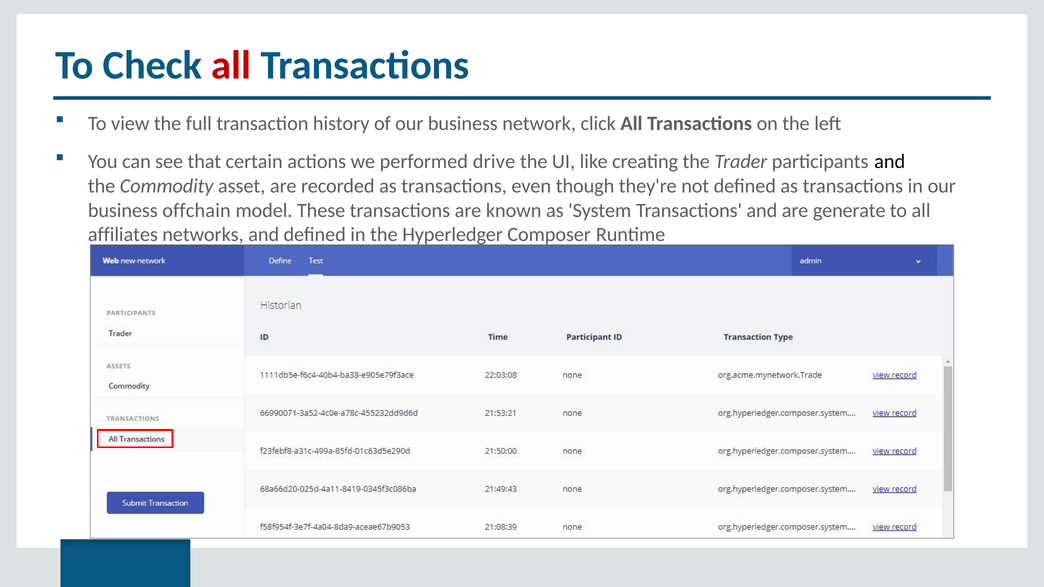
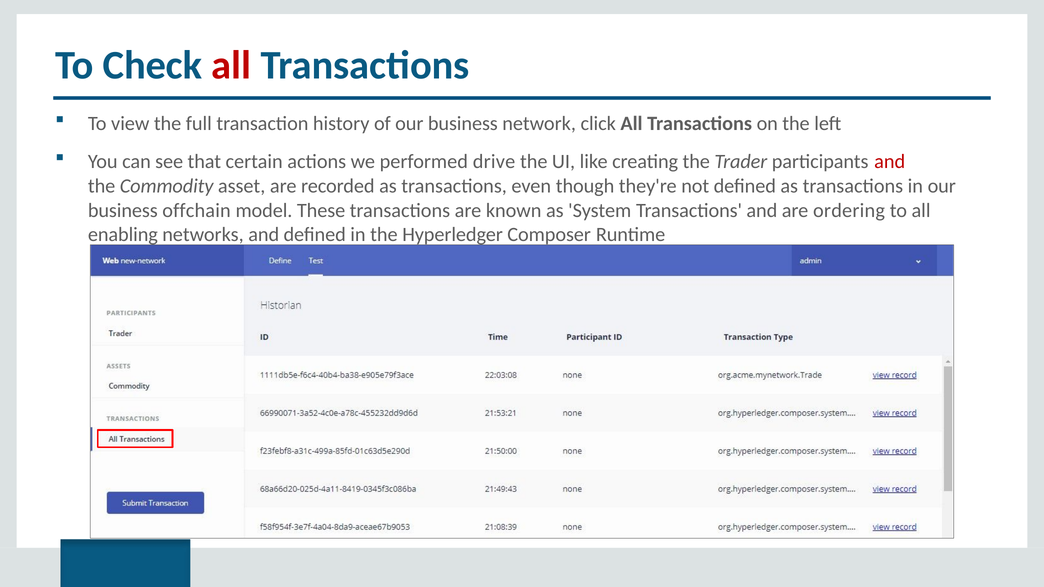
and colour: black -> red (890, 162)
generate: generate -> ordering (849, 210)
affiliates: affiliates -> enabling (123, 235)
